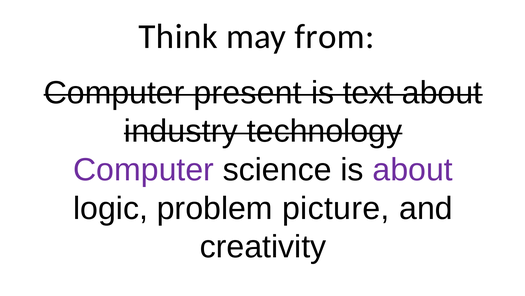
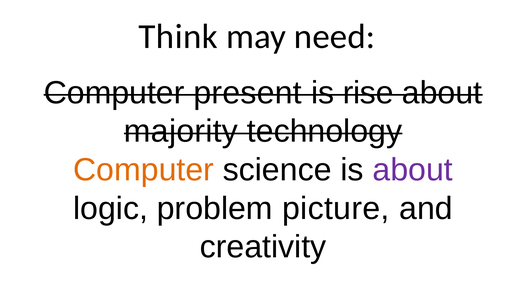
from: from -> need (335, 36)
text: text -> rise (368, 93)
industry: industry -> majority (181, 131)
Computer colour: purple -> orange (144, 169)
